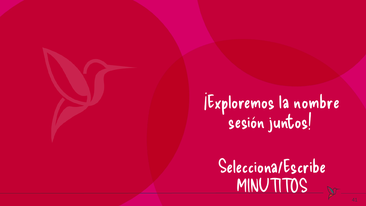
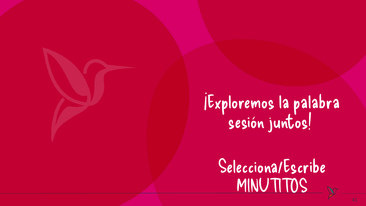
nombre: nombre -> palabra (317, 102)
